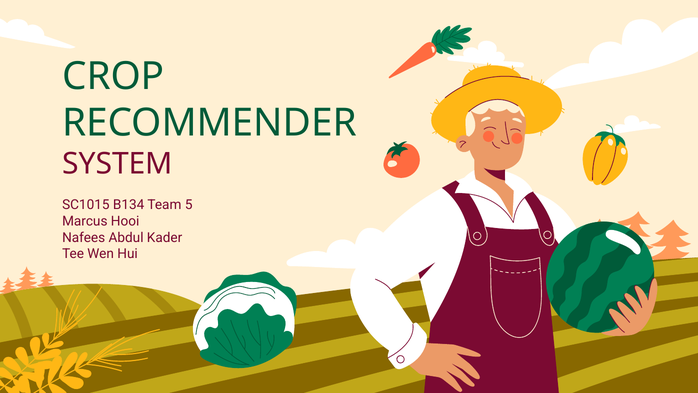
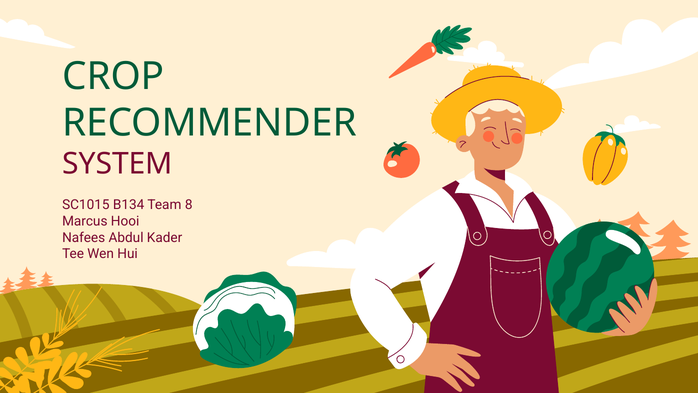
5: 5 -> 8 (189, 205)
